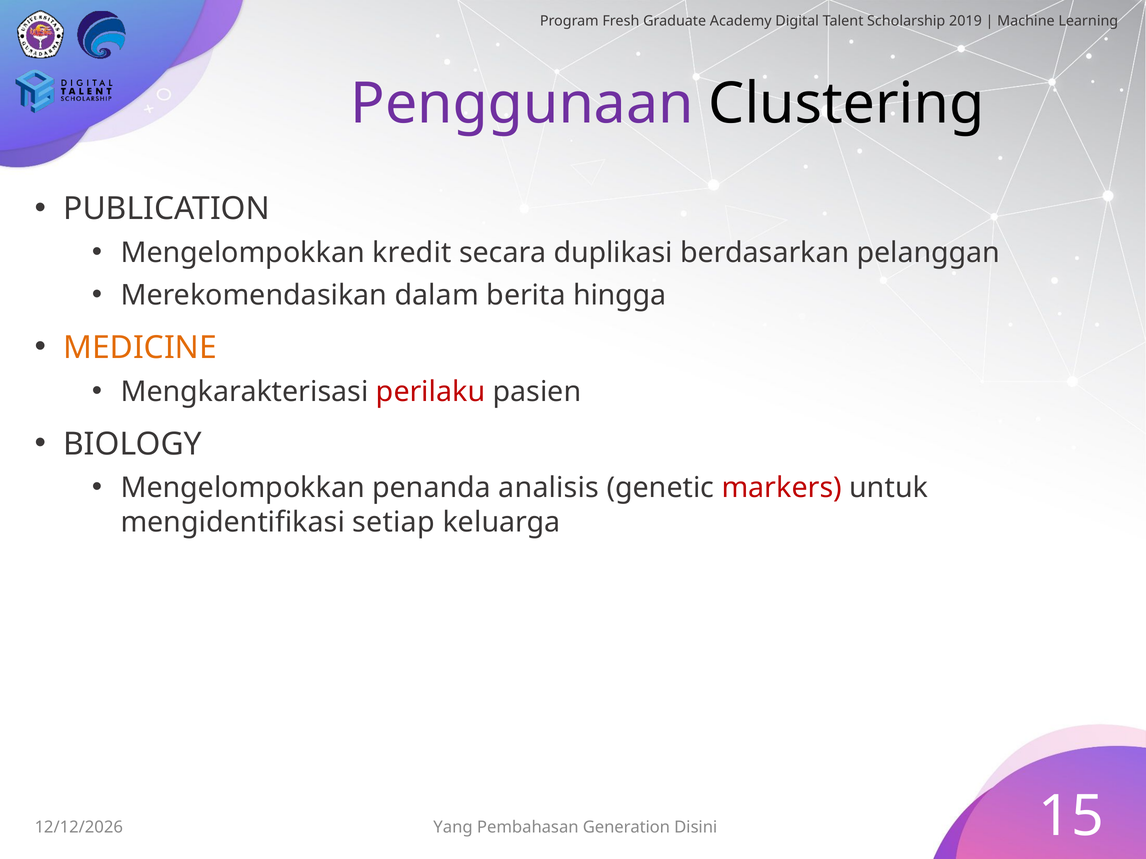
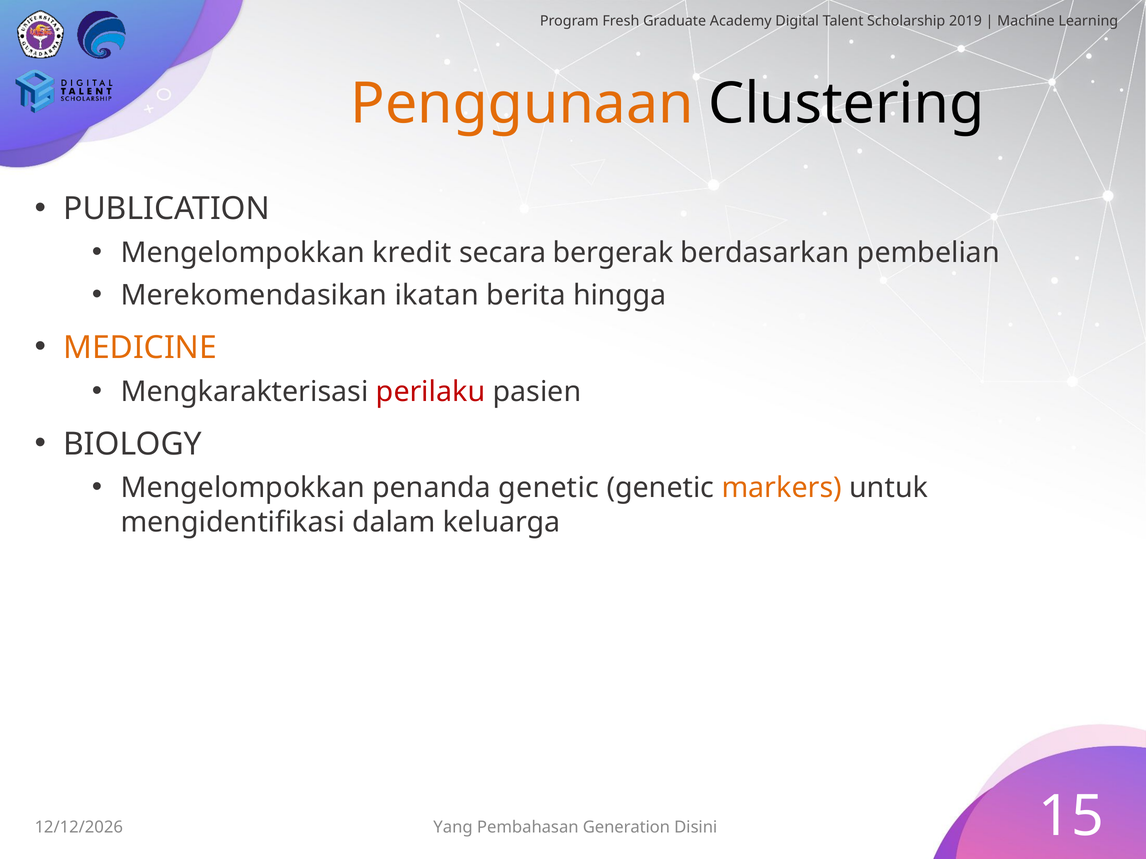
Penggunaan colour: purple -> orange (522, 104)
duplikasi: duplikasi -> bergerak (613, 253)
pelanggan: pelanggan -> pembelian (928, 253)
dalam: dalam -> ikatan (437, 295)
penanda analisis: analisis -> genetic (549, 488)
markers colour: red -> orange (782, 488)
setiap: setiap -> dalam (394, 523)
